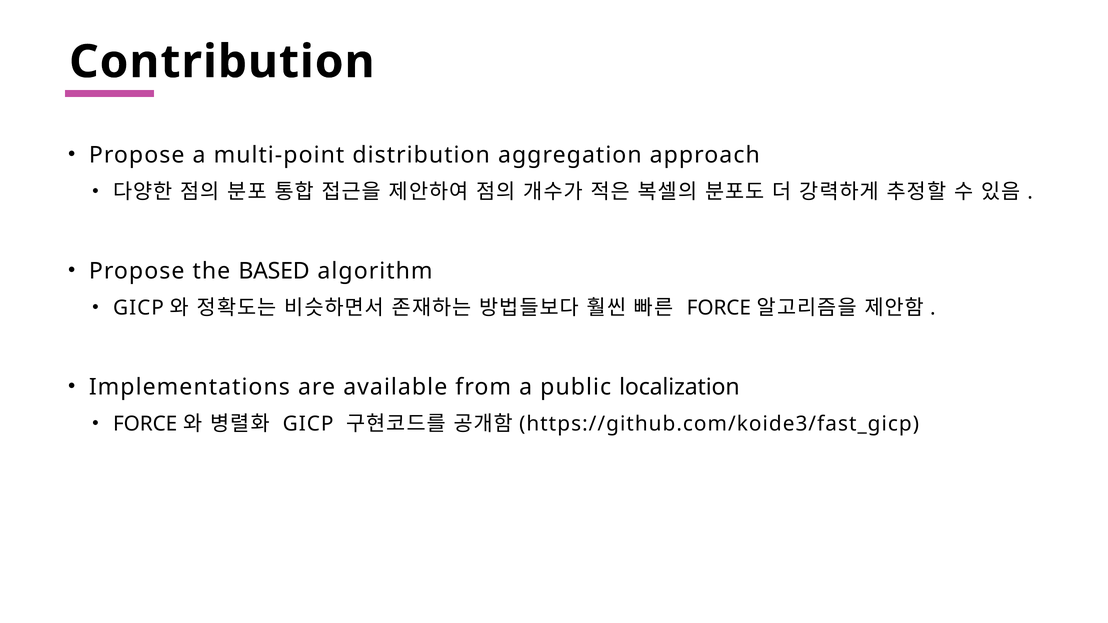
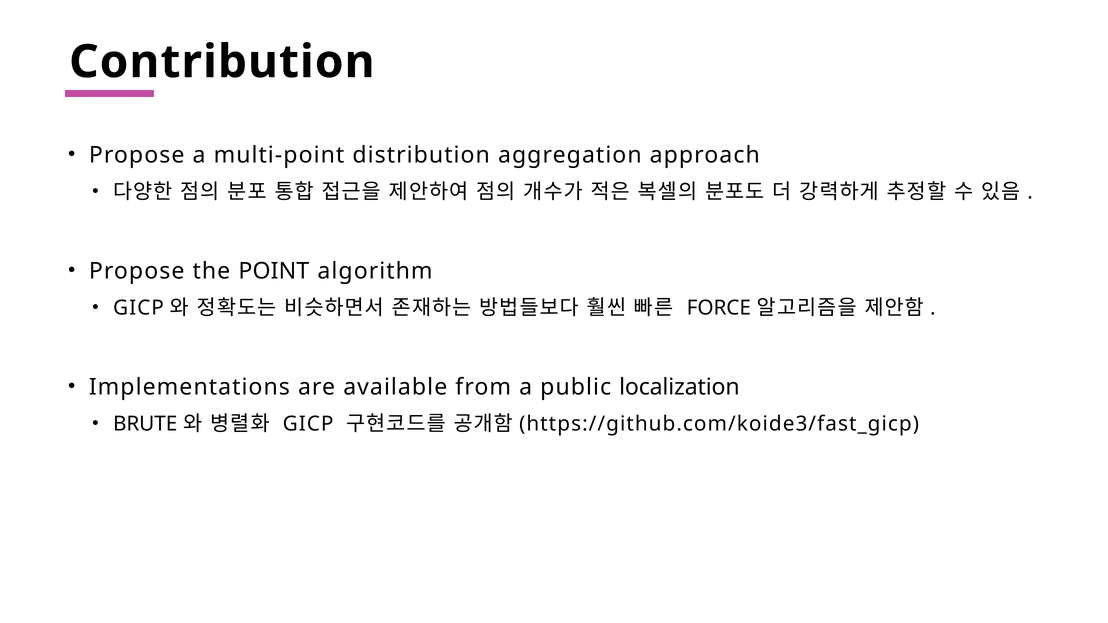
BASED: BASED -> POINT (274, 271)
FORCE: FORCE -> BRUTE (145, 424)
